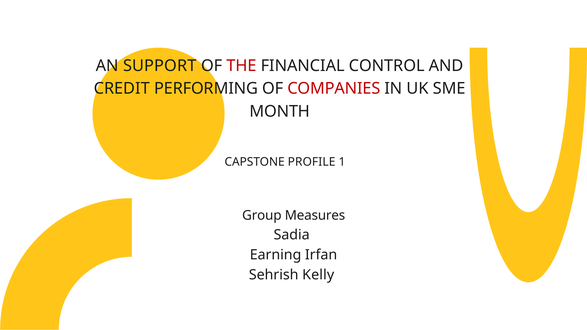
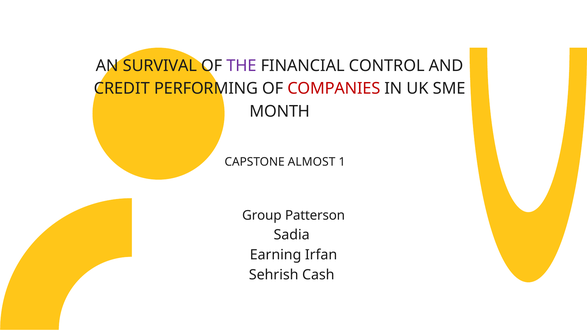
SUPPORT: SUPPORT -> SURVIVAL (160, 66)
THE colour: red -> purple (242, 66)
PROFILE: PROFILE -> ALMOST (312, 162)
Measures: Measures -> Patterson (315, 216)
Kelly: Kelly -> Cash (318, 275)
